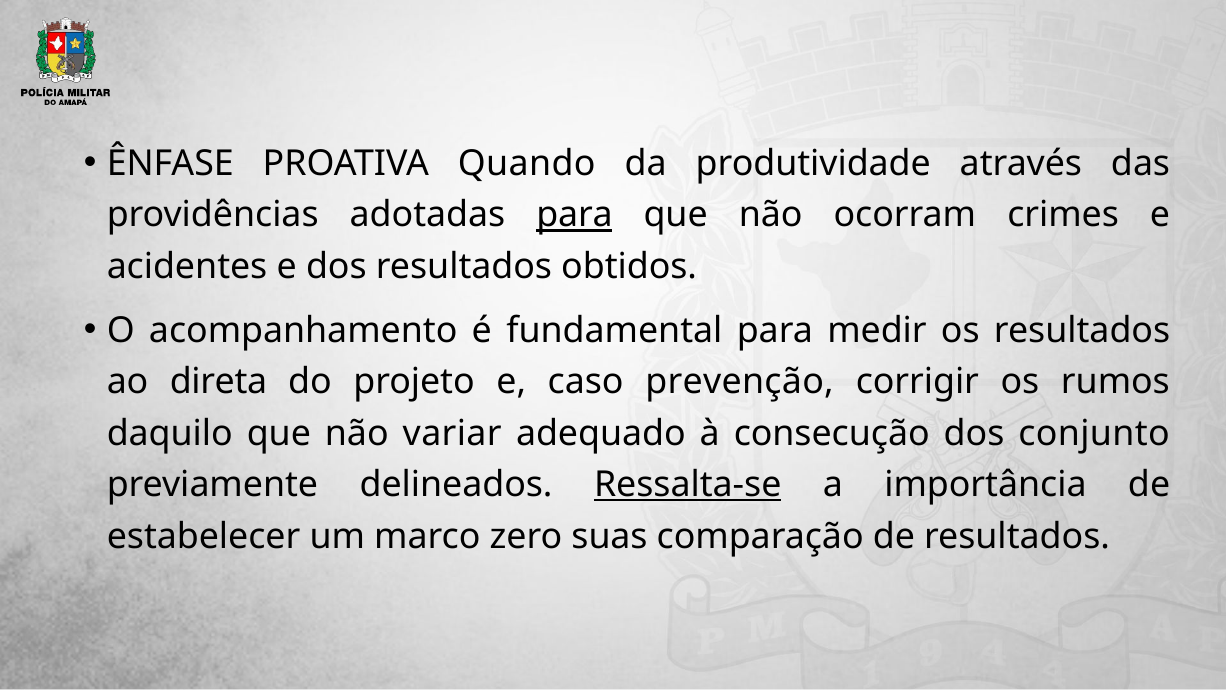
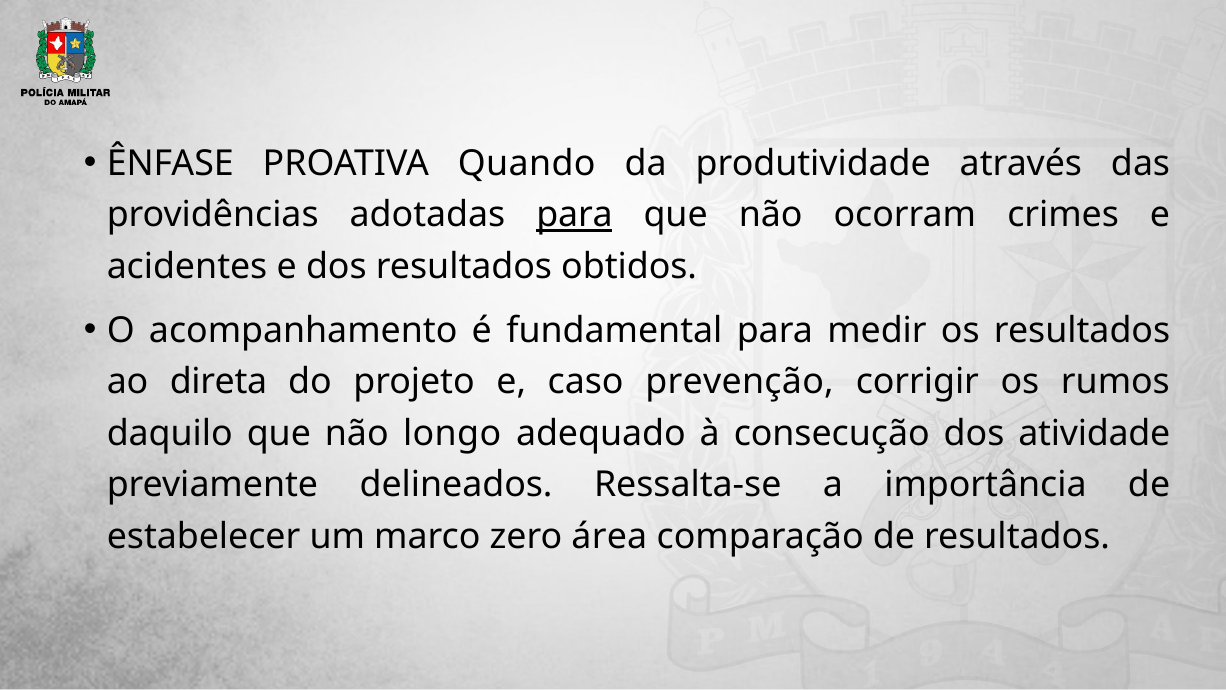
variar: variar -> longo (452, 433)
conjunto: conjunto -> atividade (1094, 433)
Ressalta-se underline: present -> none (688, 485)
suas: suas -> área (609, 536)
